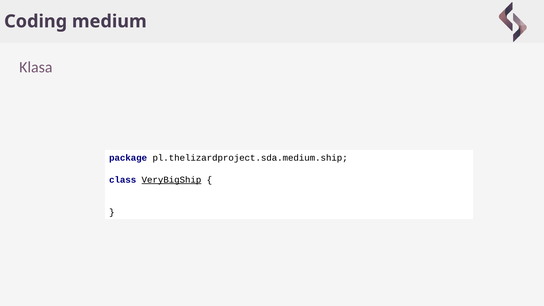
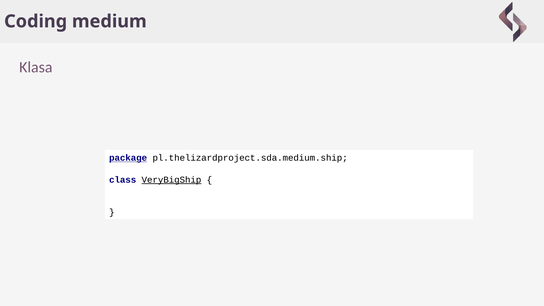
package underline: none -> present (128, 158)
